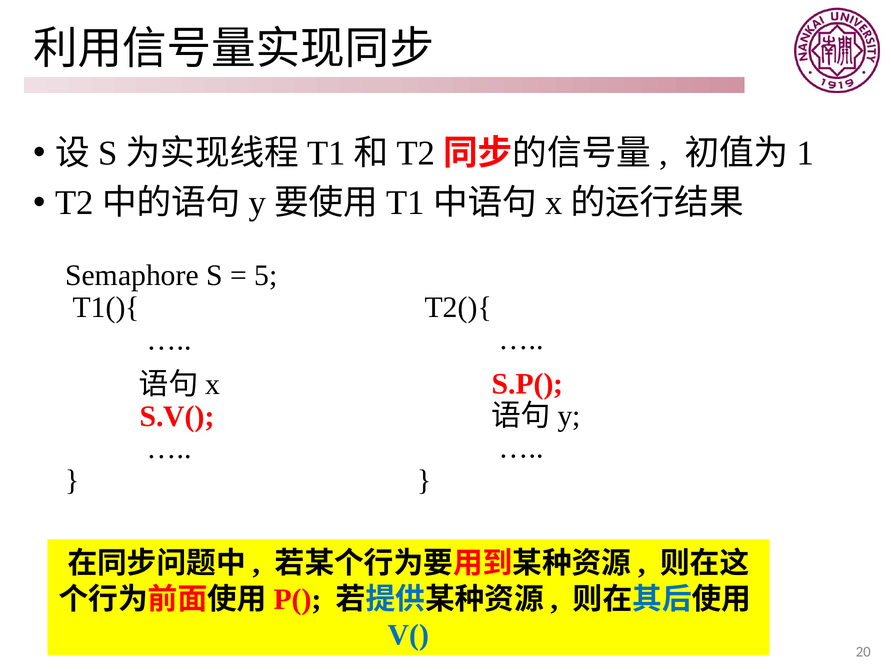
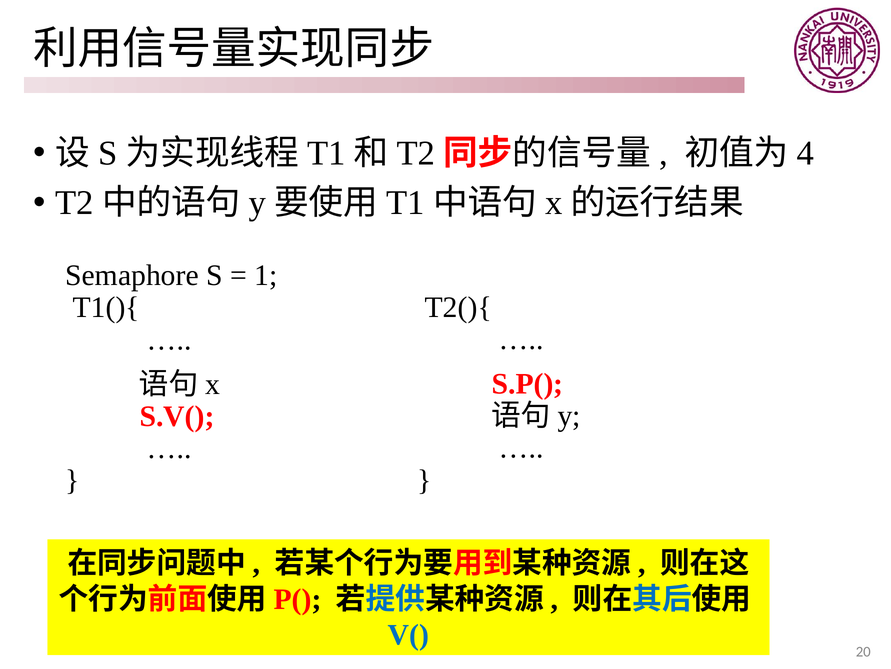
1: 1 -> 4 (805, 153)
5: 5 -> 1 (266, 275)
